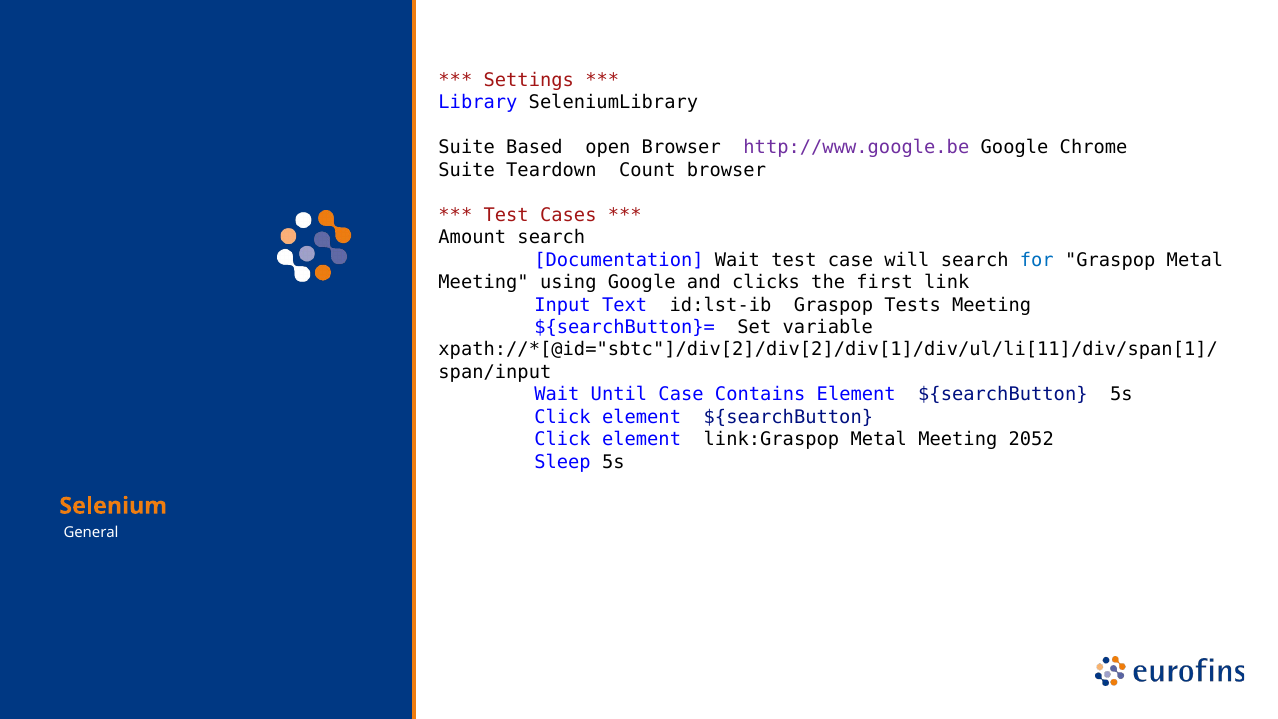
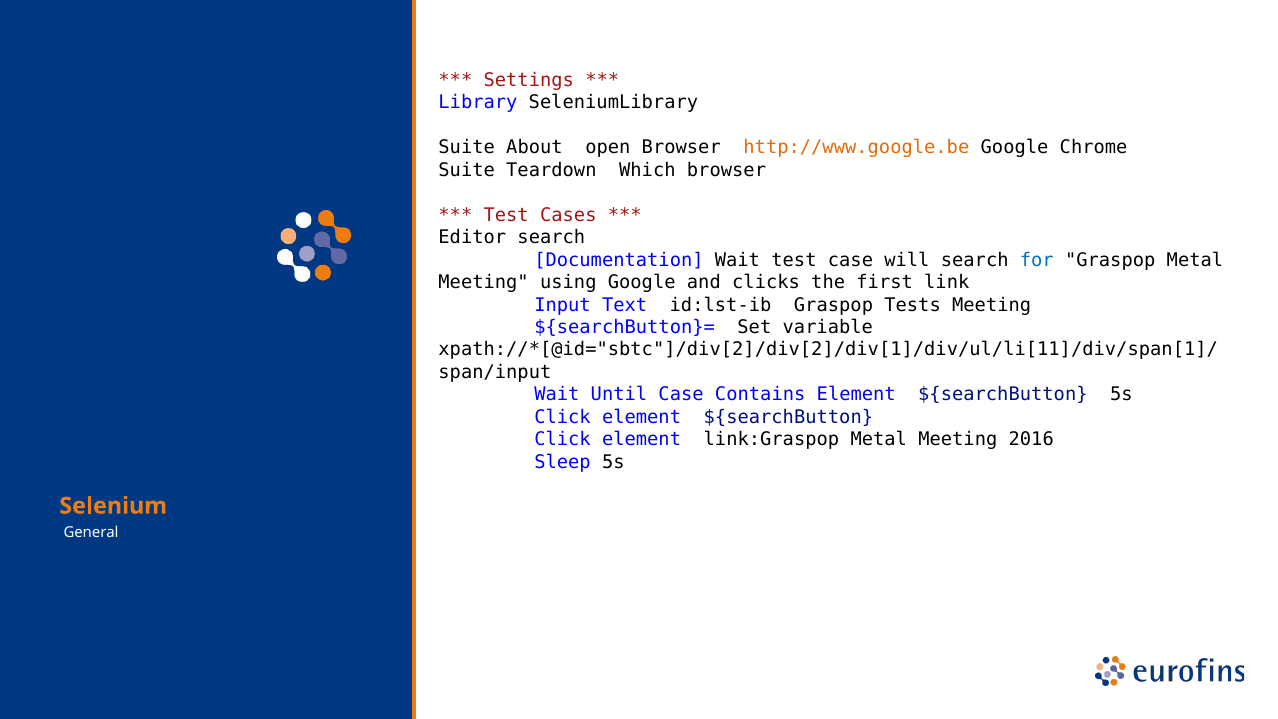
Based: Based -> About (534, 147)
http://www.google.be colour: purple -> orange (856, 147)
Count: Count -> Which (647, 170)
Amount: Amount -> Editor (472, 237)
2052: 2052 -> 2016 (1031, 440)
